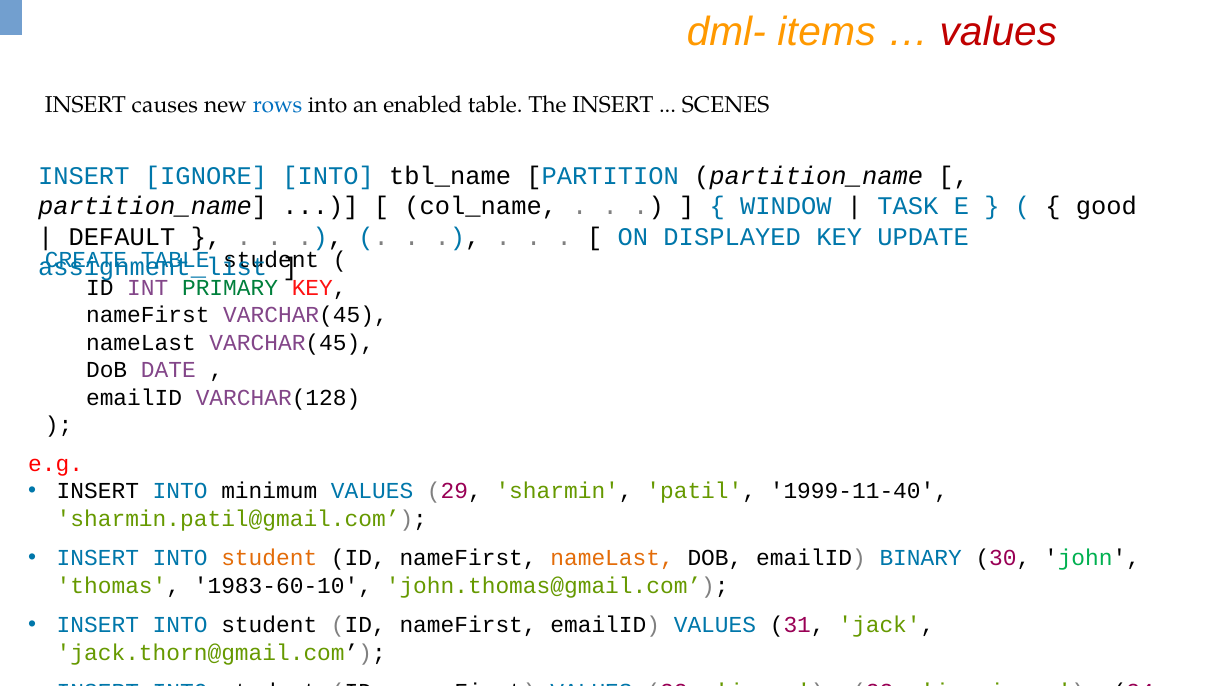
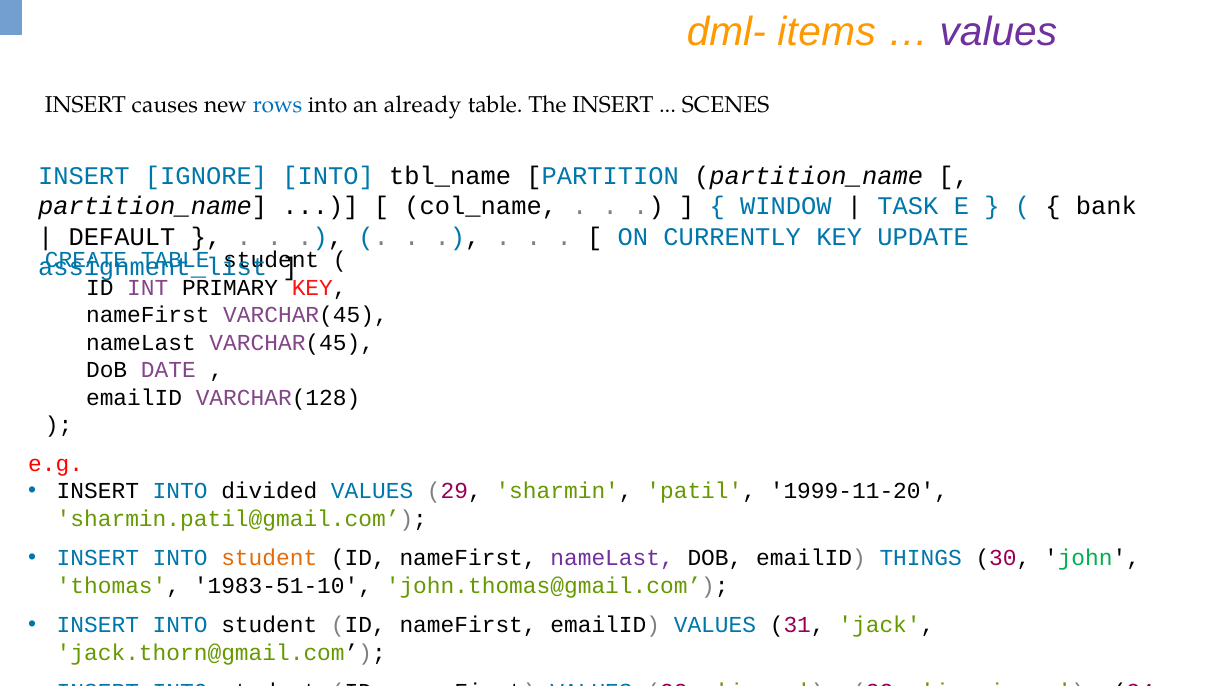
values colour: red -> purple (998, 32)
enabled: enabled -> already (423, 105)
good: good -> bank (1106, 206)
DISPLAYED: DISPLAYED -> CURRENTLY (732, 237)
PRIMARY colour: green -> black (230, 288)
minimum: minimum -> divided (269, 491)
1999-11-40: 1999-11-40 -> 1999-11-20 (859, 491)
nameLast colour: orange -> purple (612, 558)
BINARY: BINARY -> THINGS (921, 558)
1983-60-10: 1983-60-10 -> 1983-51-10 (283, 585)
